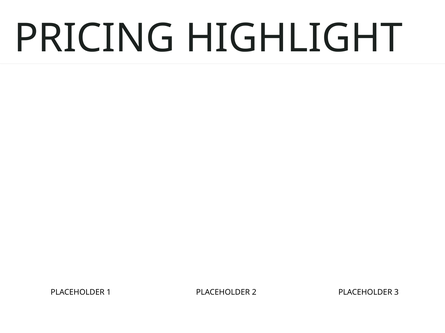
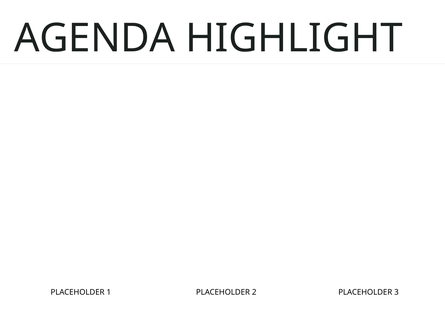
PRICING: PRICING -> AGENDA (95, 38)
